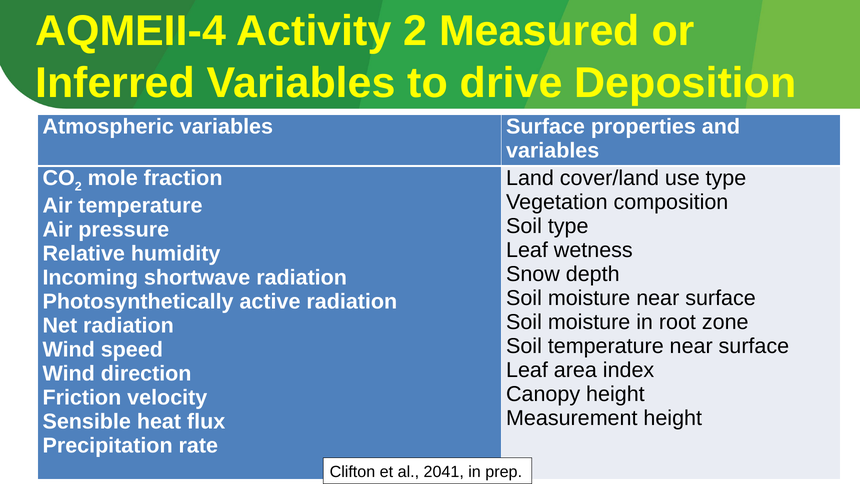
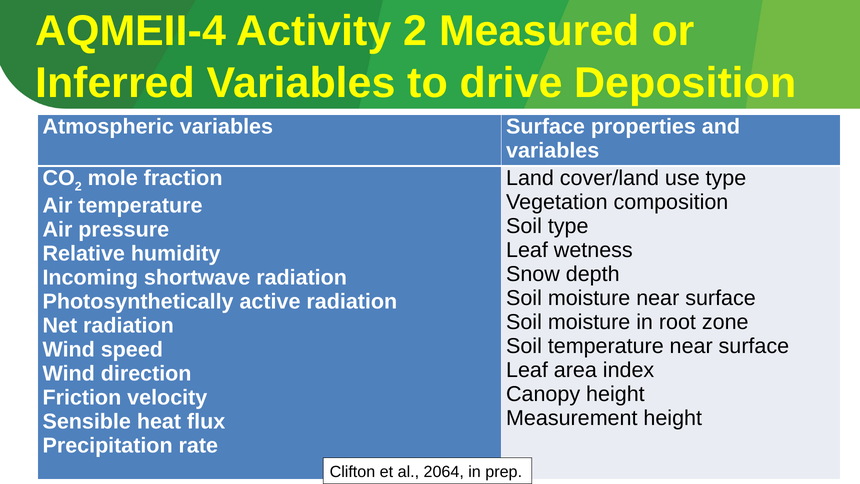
2041: 2041 -> 2064 (444, 472)
